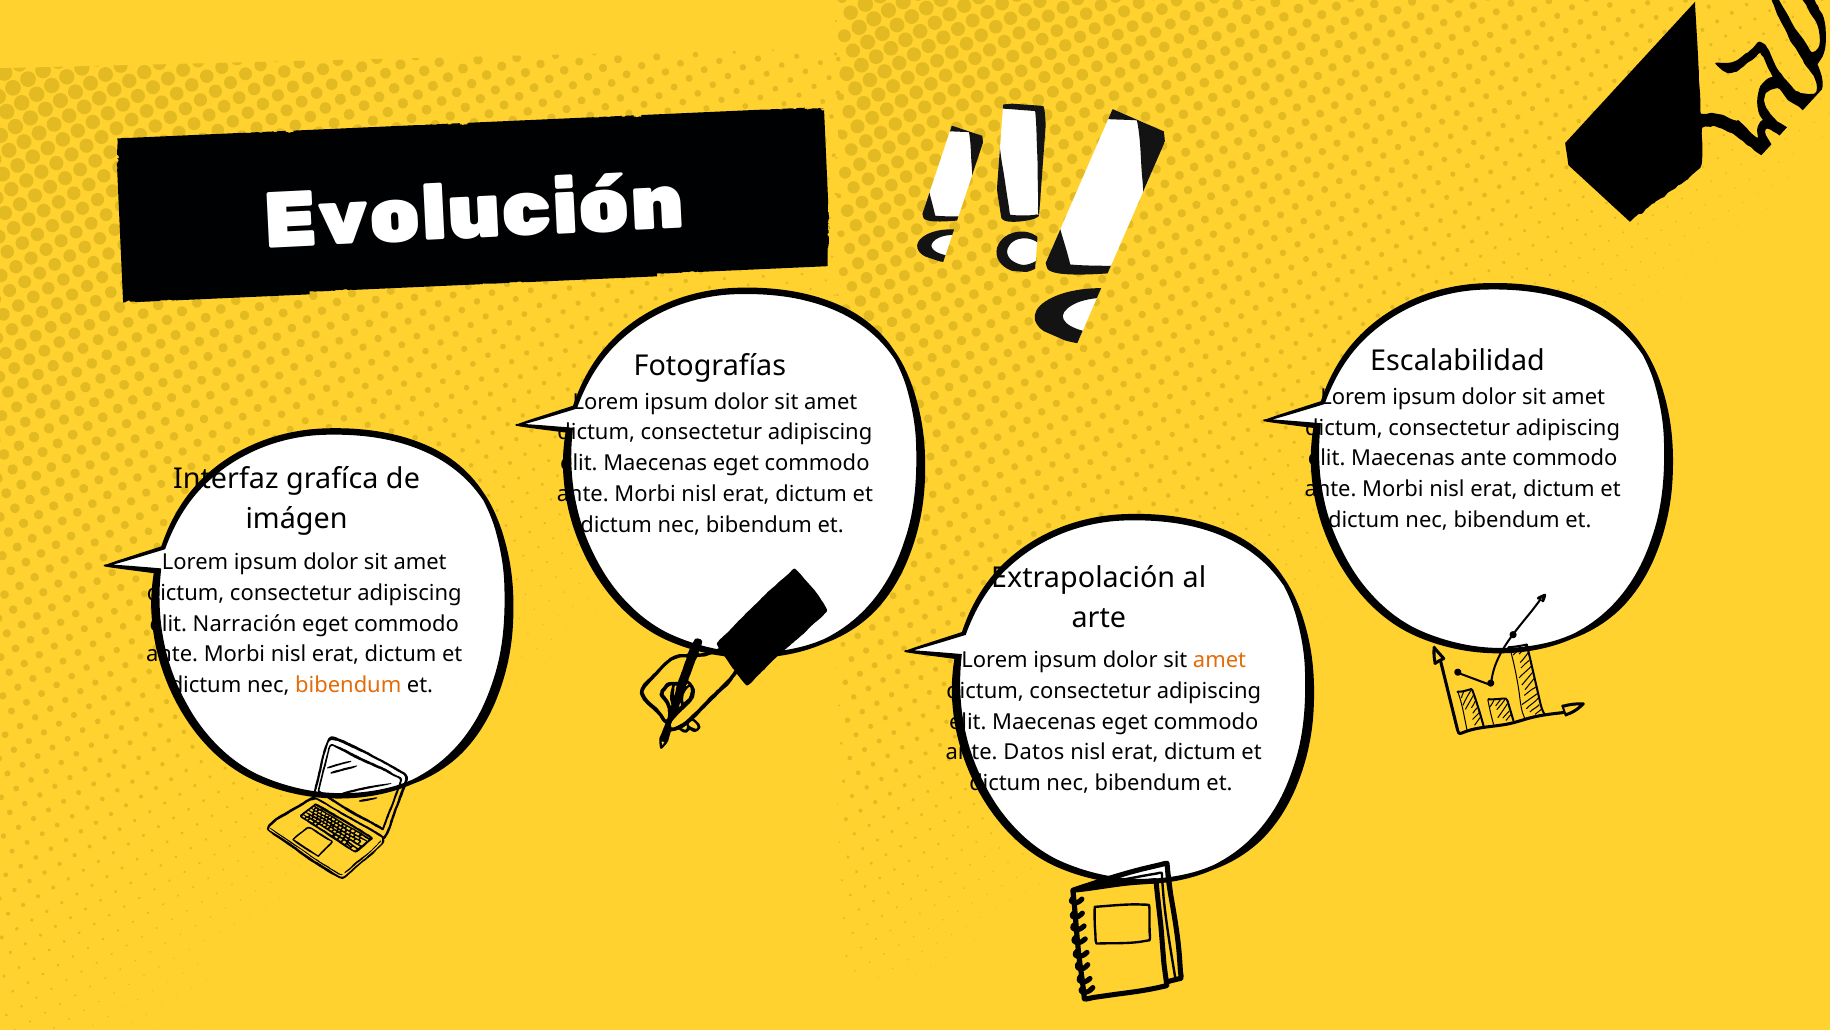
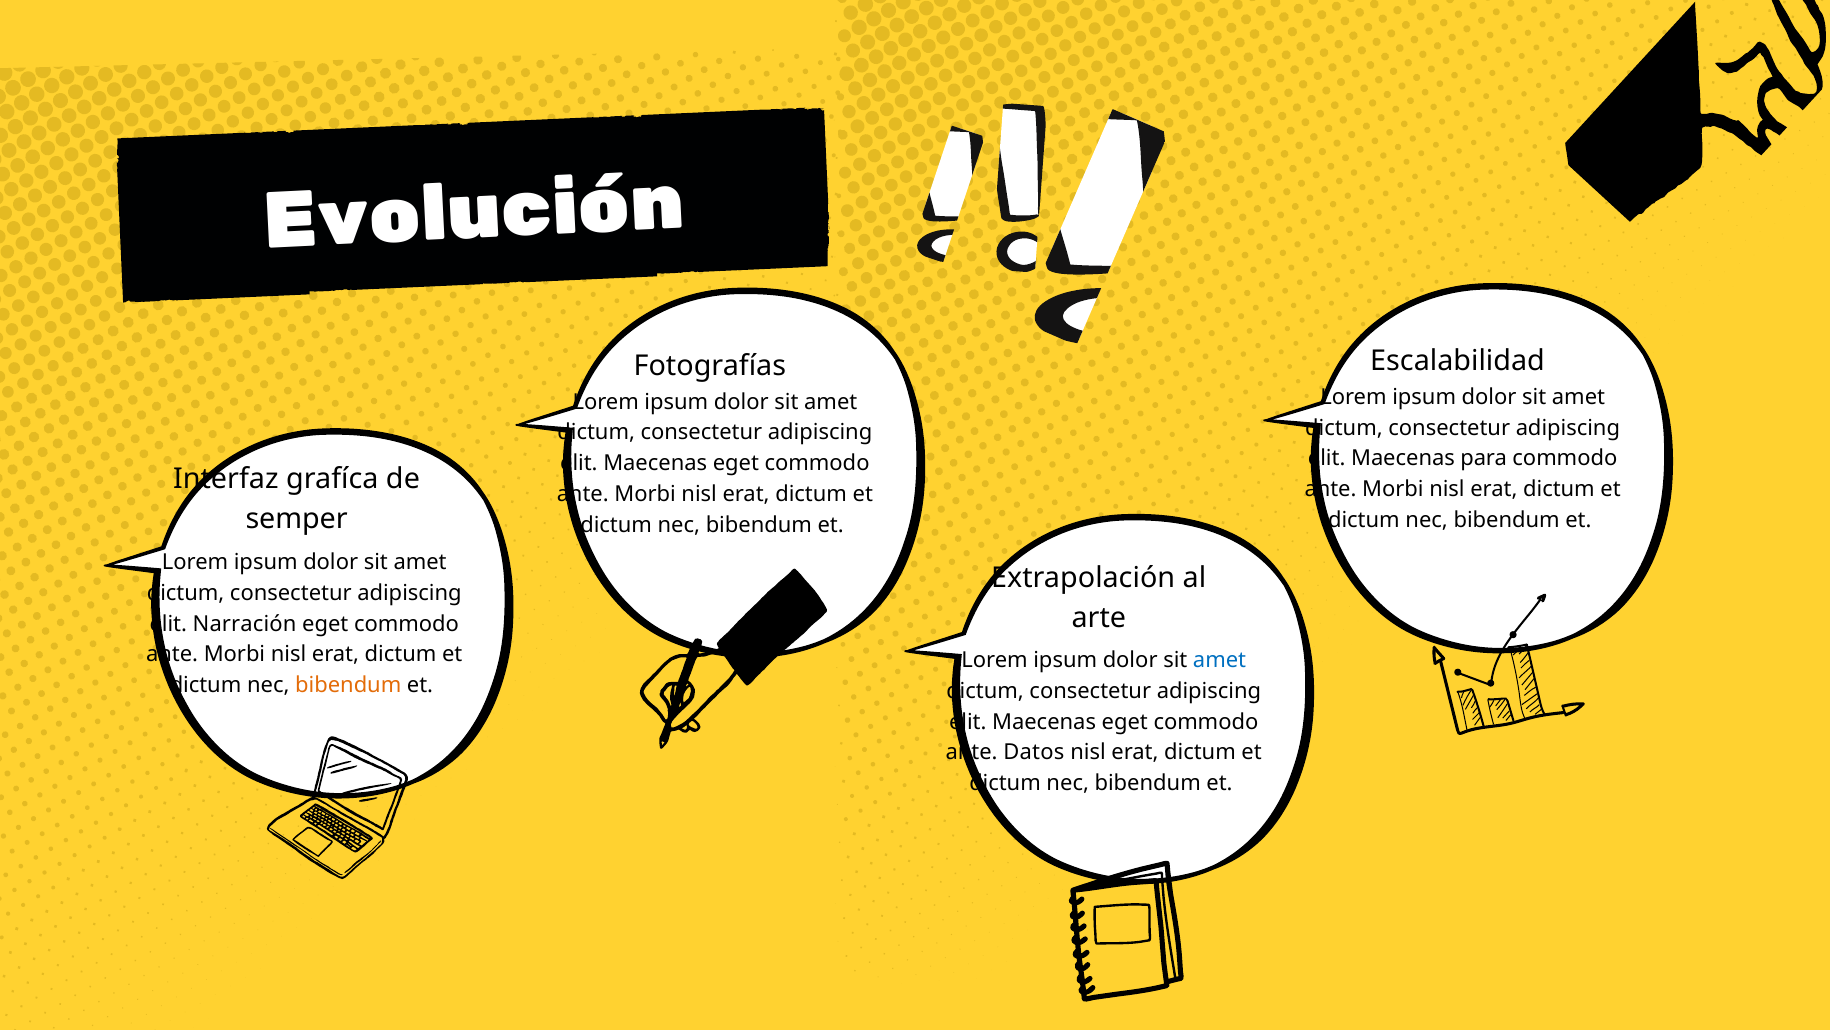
Maecenas ante: ante -> para (1484, 458)
imágen: imágen -> semper (297, 519)
amet colour: orange -> blue (1220, 660)
